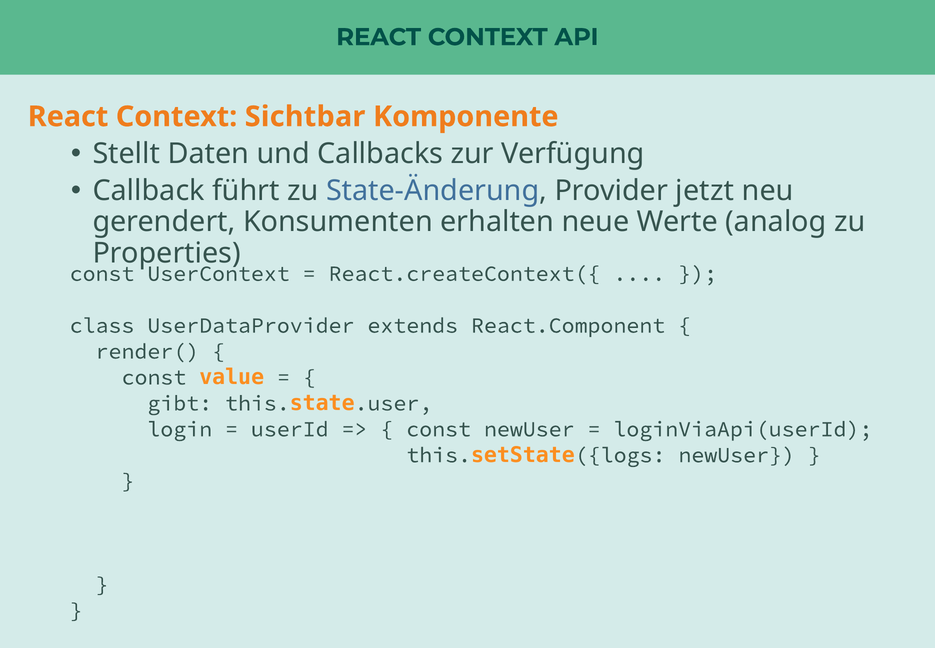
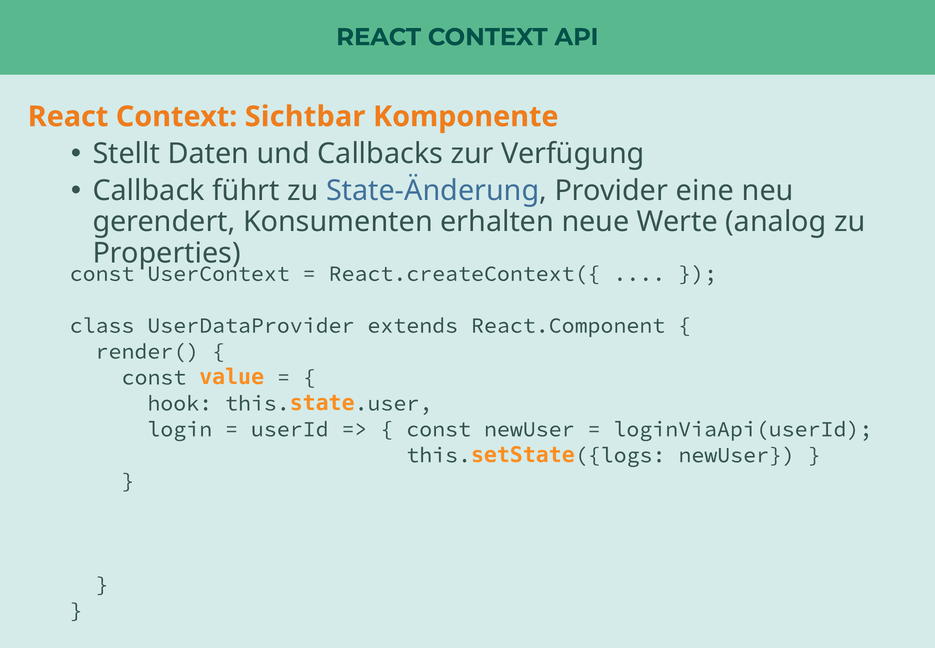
jetzt: jetzt -> eine (705, 191)
gibt: gibt -> hook (180, 403)
